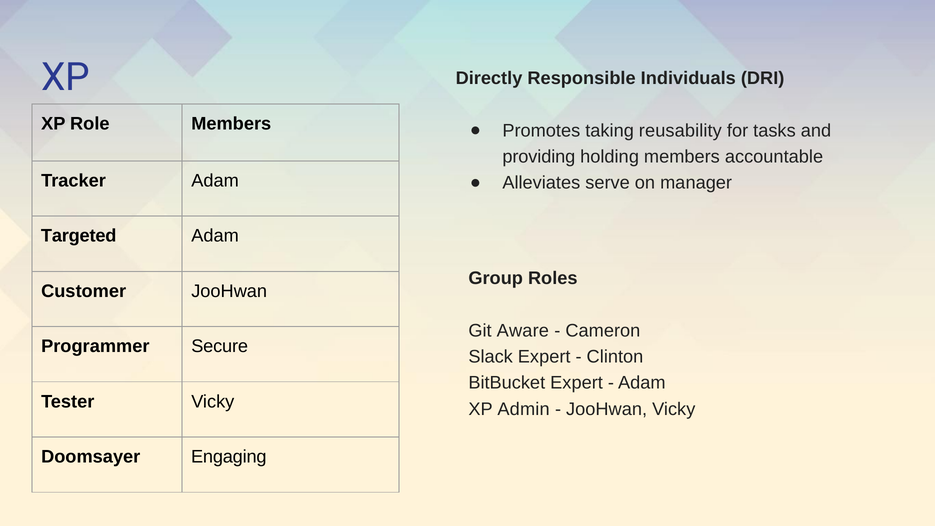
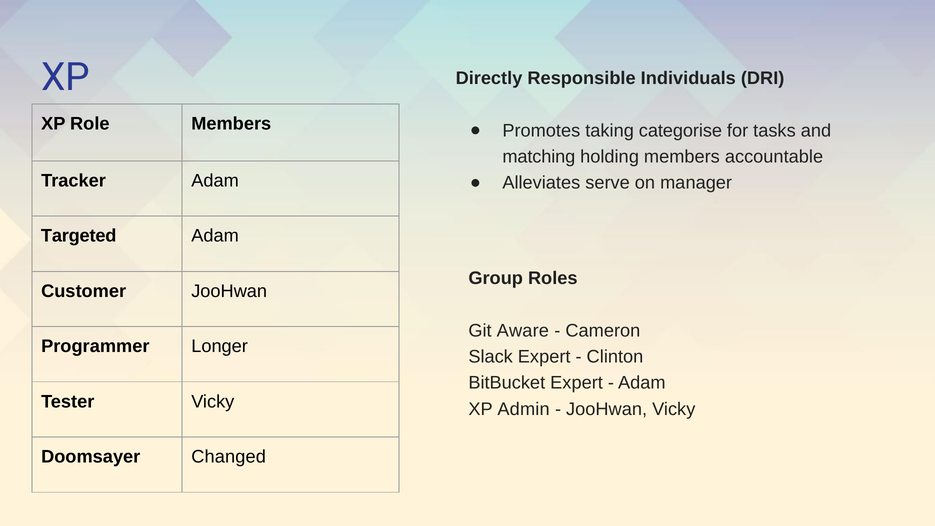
reusability: reusability -> categorise (680, 131)
providing: providing -> matching (539, 157)
Secure: Secure -> Longer (220, 346)
Engaging: Engaging -> Changed (229, 457)
